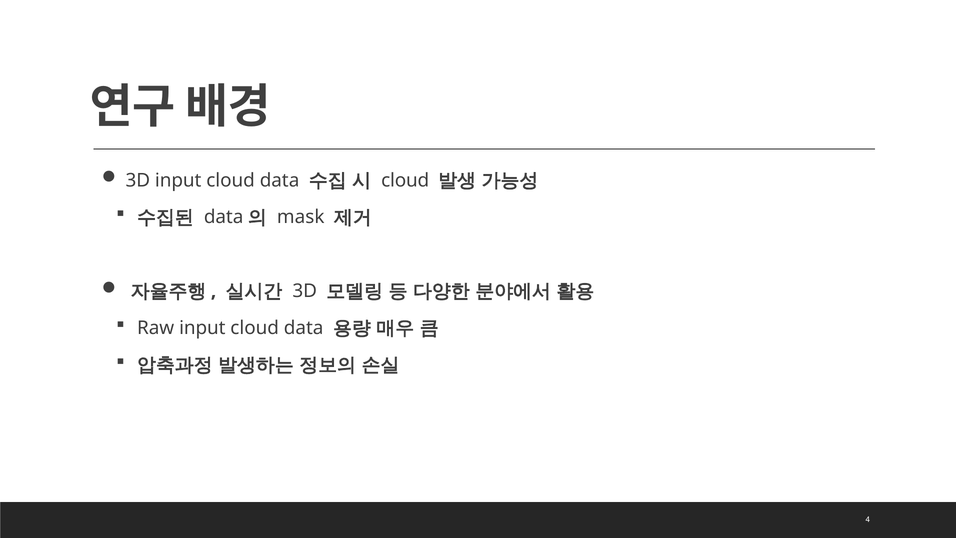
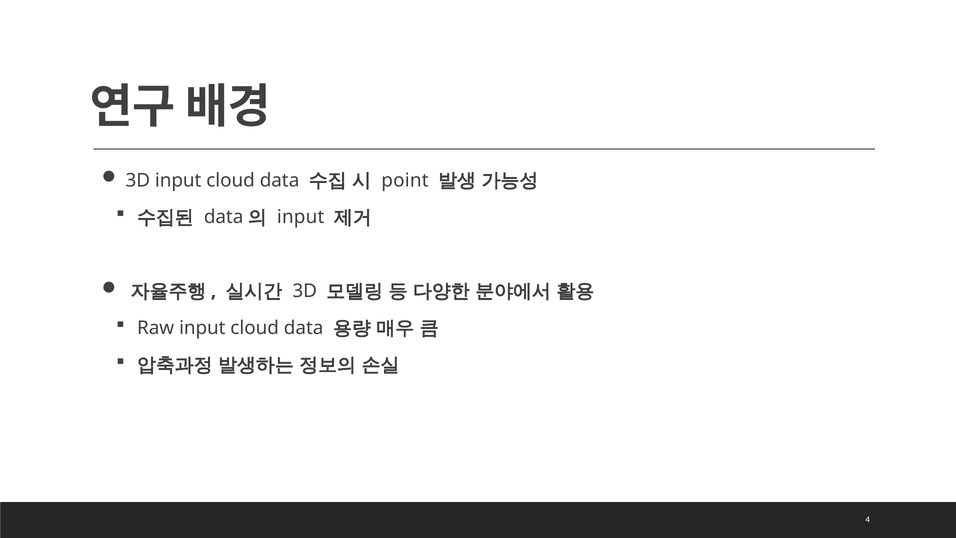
cloud: cloud -> point (405, 180)
mask: mask -> input (301, 217)
